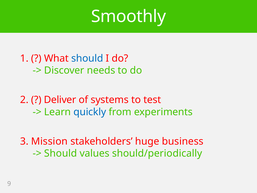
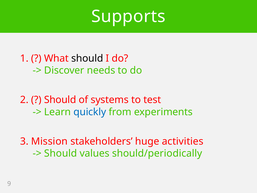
Smoothly: Smoothly -> Supports (128, 16)
should colour: blue -> black (87, 58)
Deliver: Deliver -> Should (60, 100)
business: business -> activities (183, 141)
